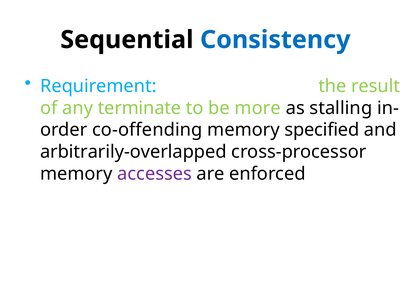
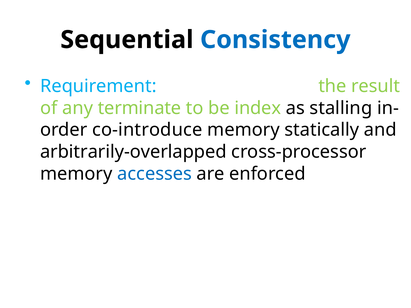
more: more -> index (258, 108)
co-offending: co-offending -> co-introduce (147, 130)
specified: specified -> statically (322, 130)
accesses colour: purple -> blue (155, 174)
